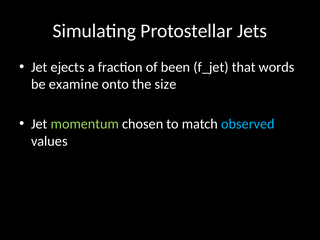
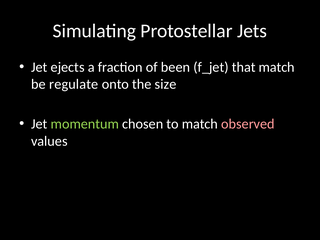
that words: words -> match (277, 67)
examine: examine -> regulate (74, 84)
observed colour: light blue -> pink (248, 124)
